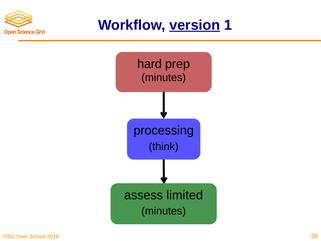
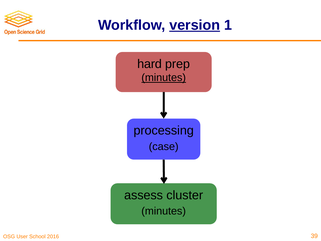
minutes underline: none -> present (164, 78)
think: think -> case (164, 146)
limited: limited -> cluster (185, 195)
